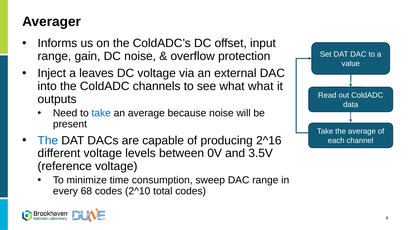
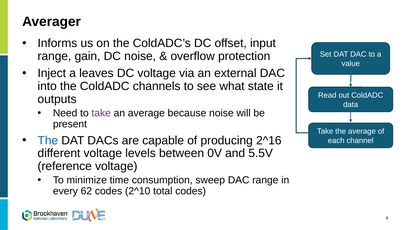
what what: what -> state (261, 86)
take colour: blue -> purple (101, 113)
3.5V: 3.5V -> 5.5V (261, 153)
68: 68 -> 62 (86, 191)
